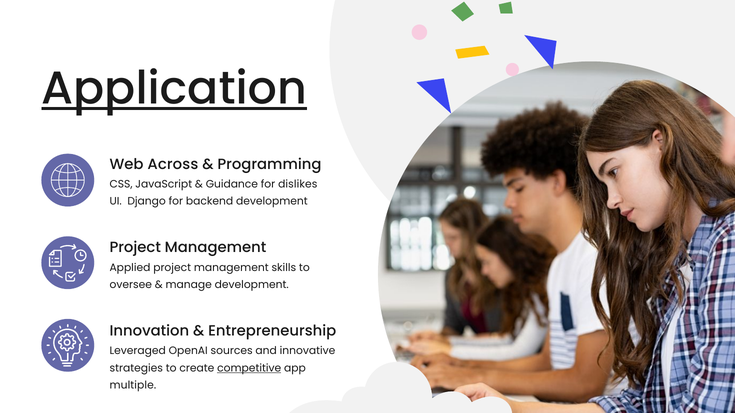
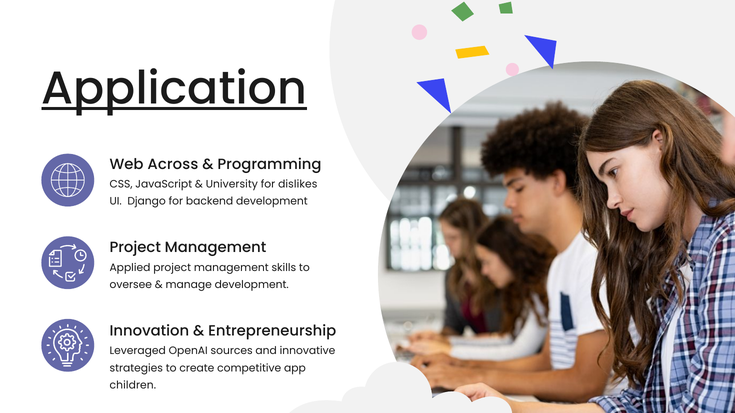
Guidance: Guidance -> University (232, 184)
competitive underline: present -> none (249, 368)
multiple: multiple -> children (133, 386)
